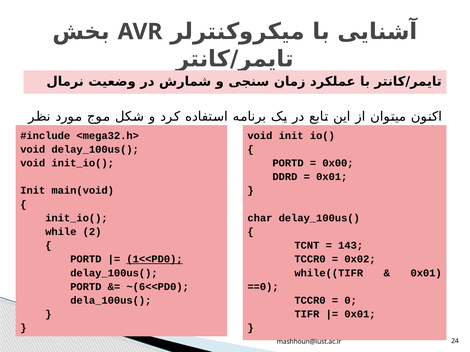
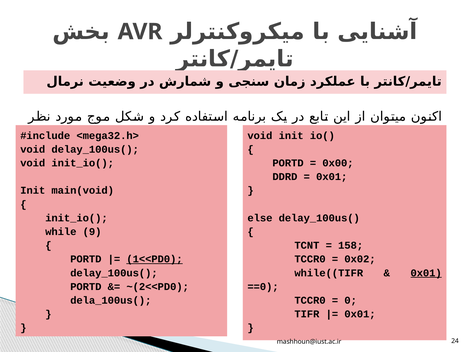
char: char -> else (260, 218)
2: 2 -> 9 (92, 232)
143: 143 -> 158 (351, 246)
0x01 underline: none -> present (426, 273)
~(6<<PD0: ~(6<<PD0 -> ~(2<<PD0 (158, 287)
